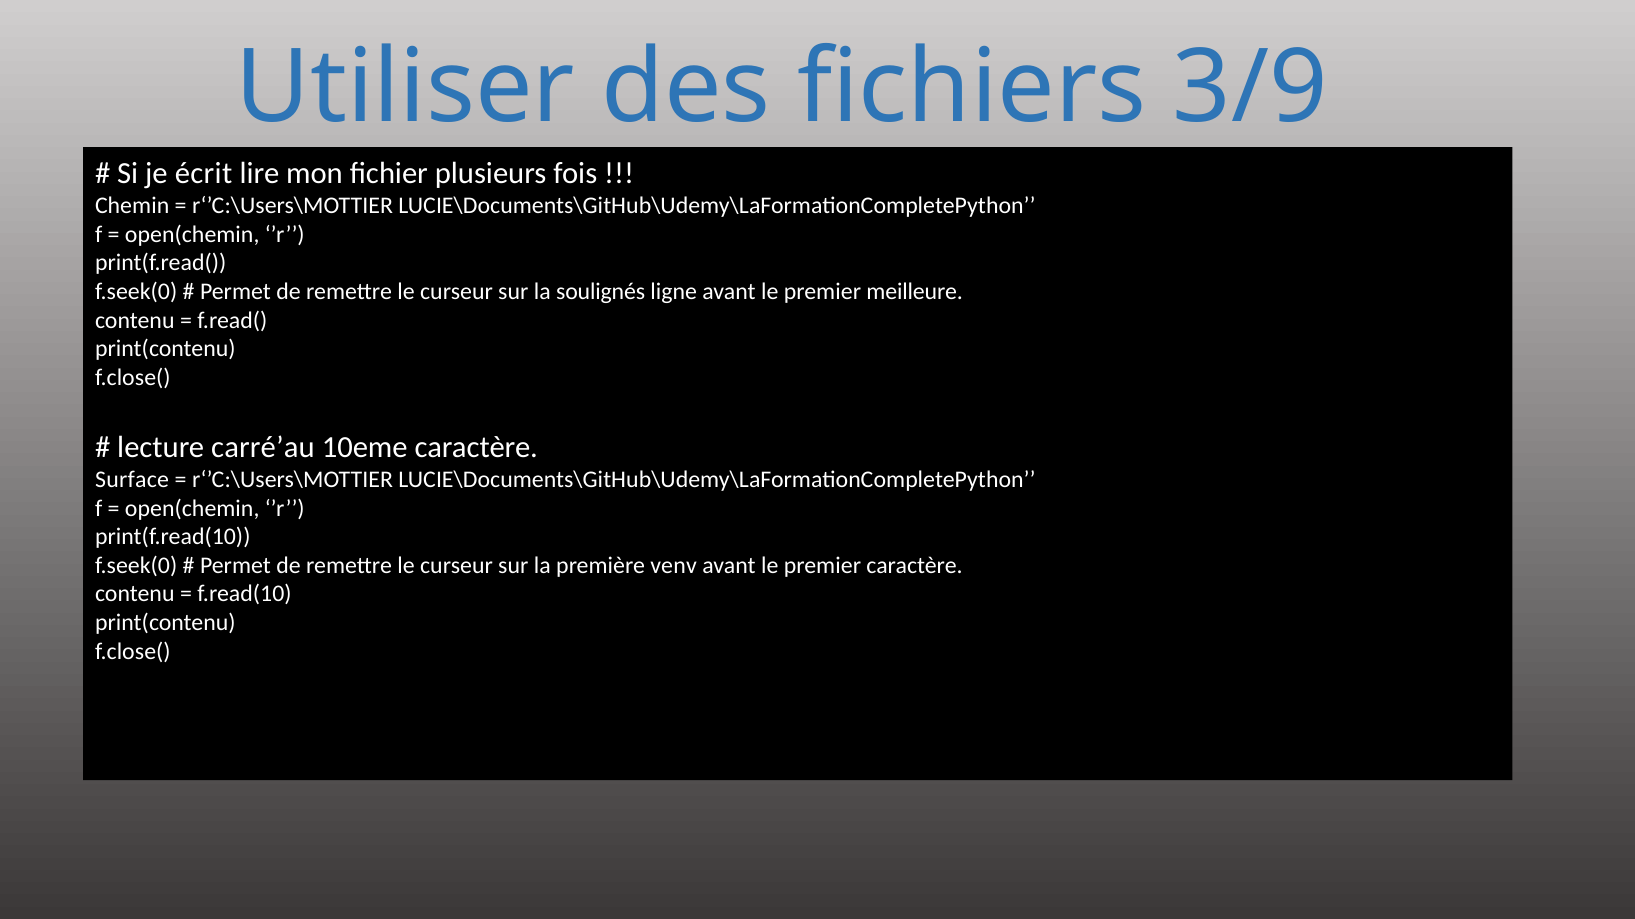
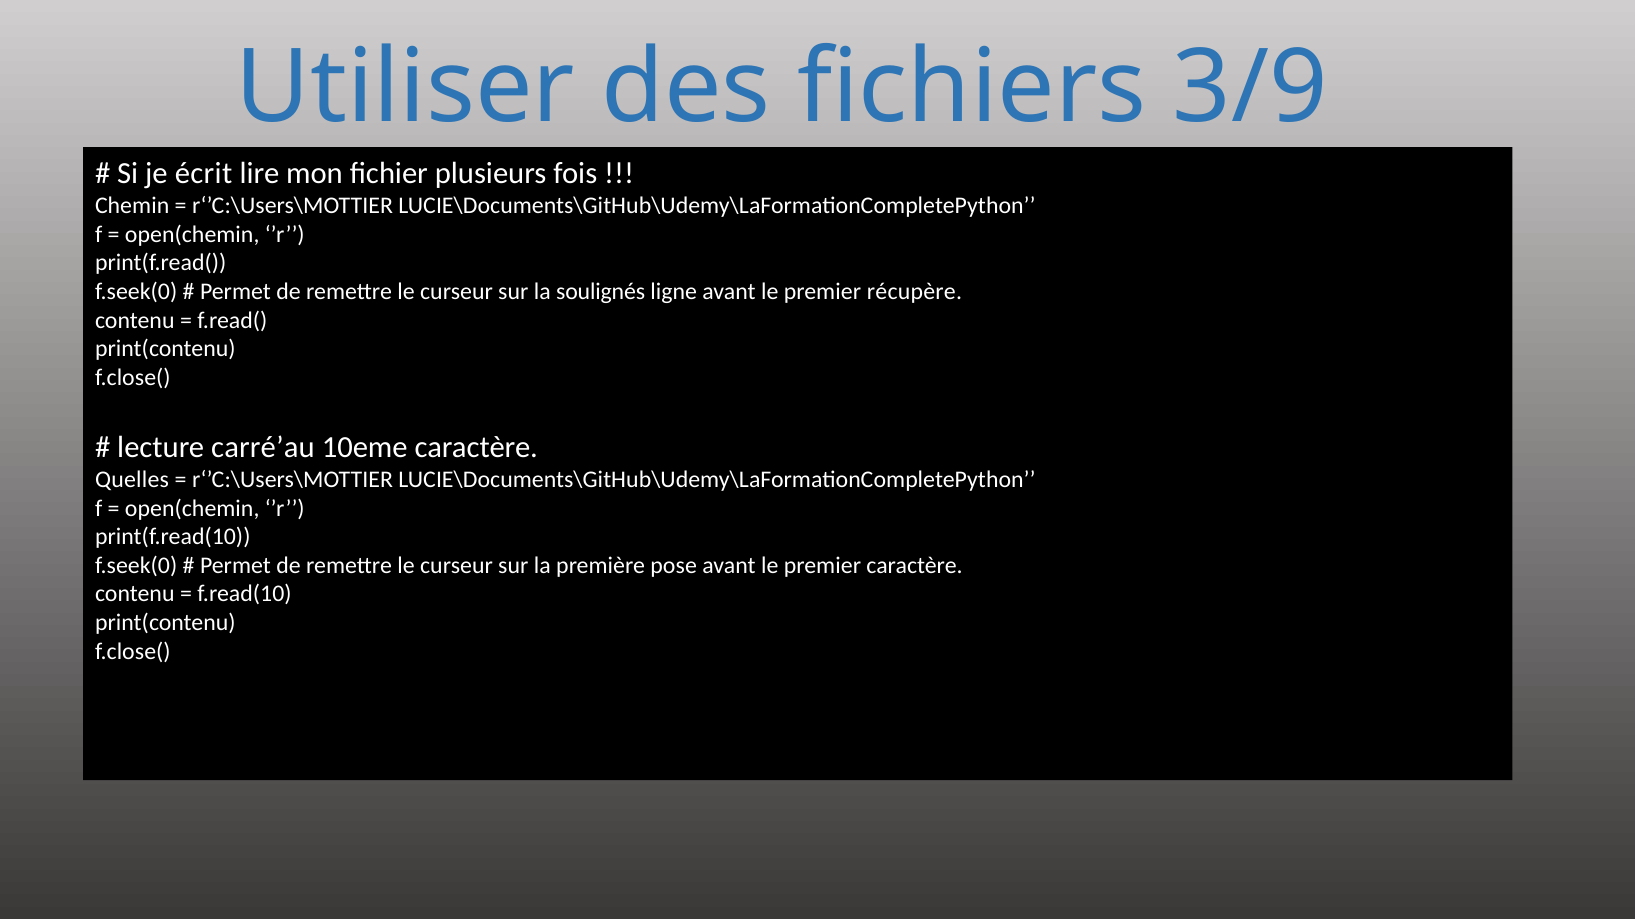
meilleure: meilleure -> récupère (914, 292)
Surface: Surface -> Quelles (132, 480)
venv: venv -> pose (674, 566)
